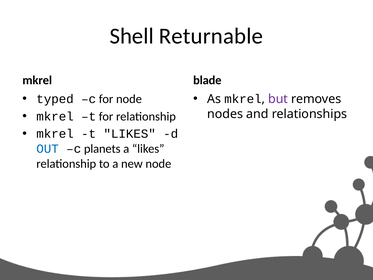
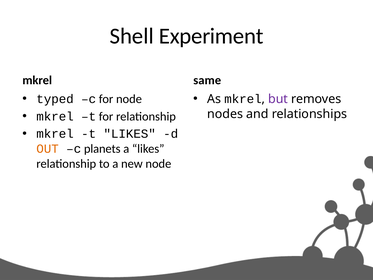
Returnable: Returnable -> Experiment (211, 36)
blade: blade -> same (207, 80)
OUT colour: blue -> orange (48, 149)
